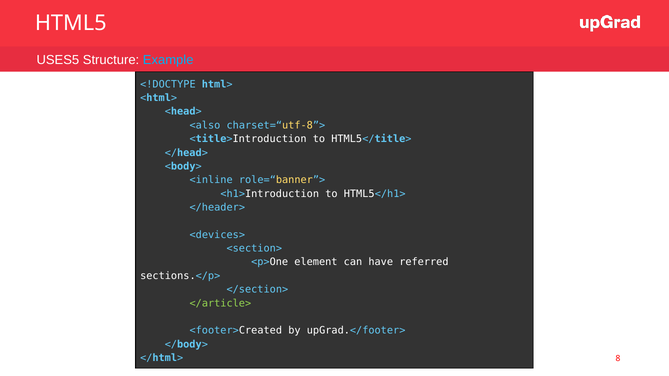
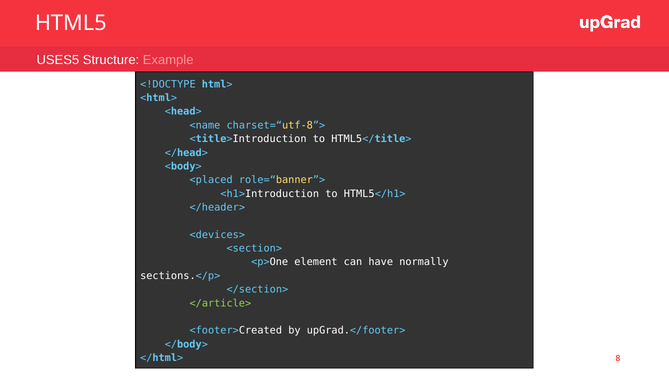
Example colour: light blue -> pink (168, 60)
<also: <also -> <name (205, 125)
<inline: <inline -> <placed (211, 180)
referred: referred -> normally (424, 262)
